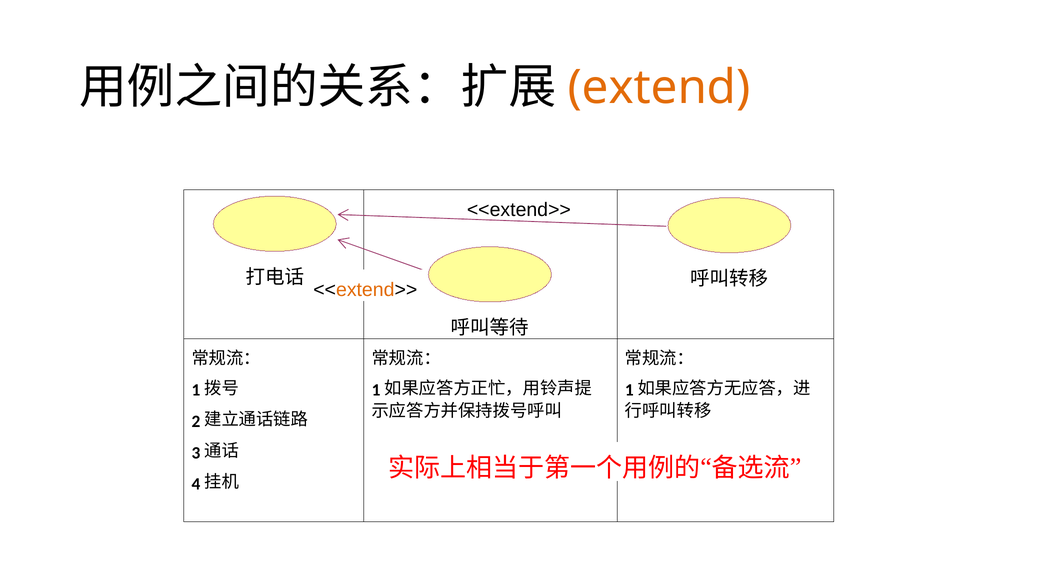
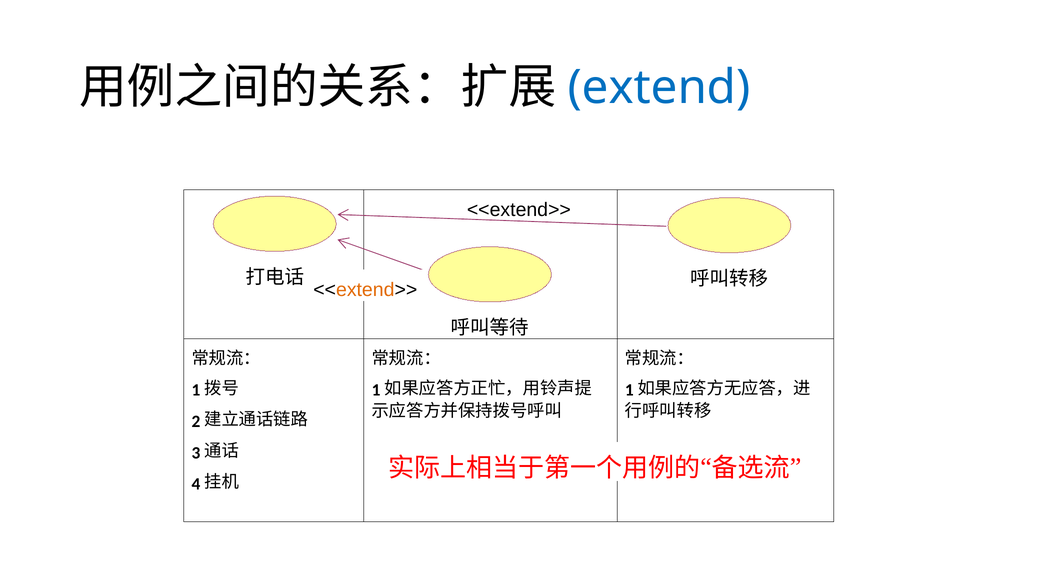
extend colour: orange -> blue (659, 87)
